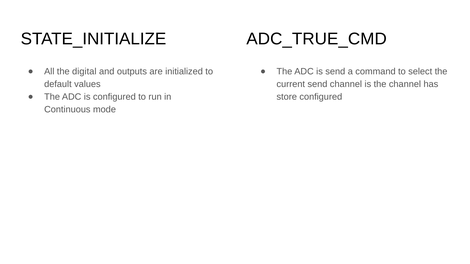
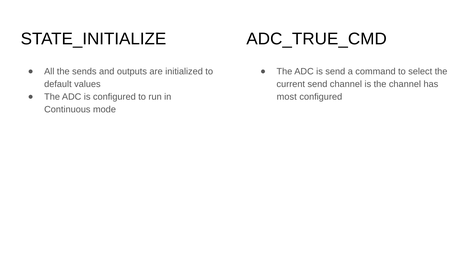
digital: digital -> sends (84, 72)
store: store -> most (287, 97)
